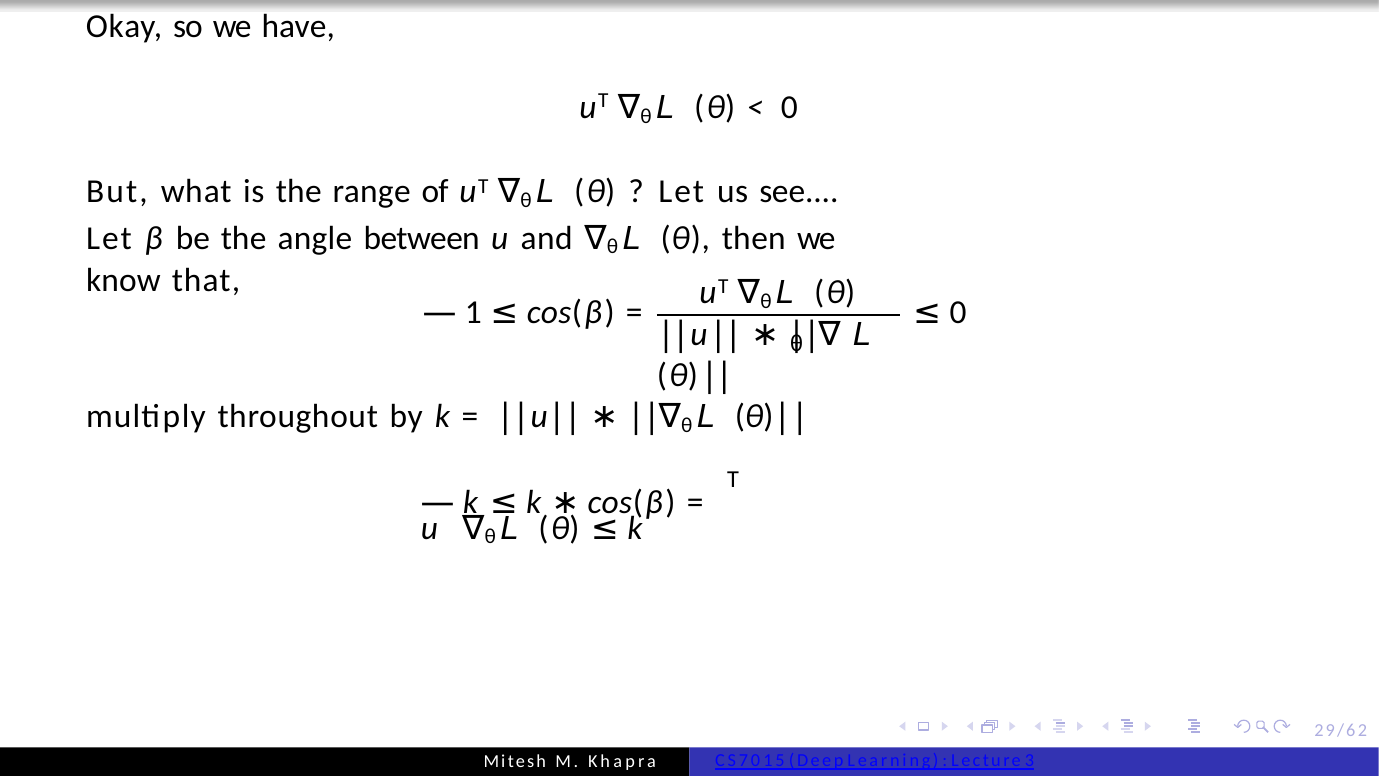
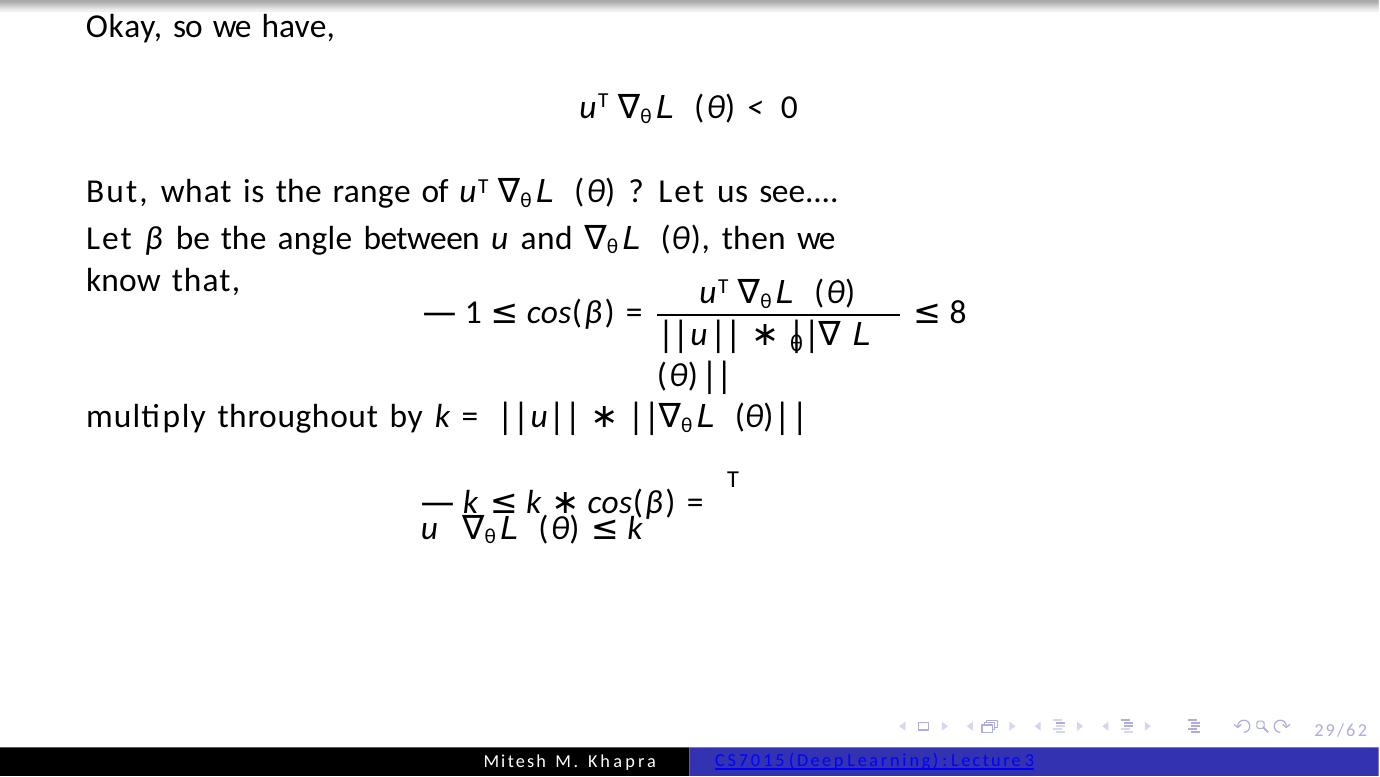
0: 0 -> 8 (958, 312)
